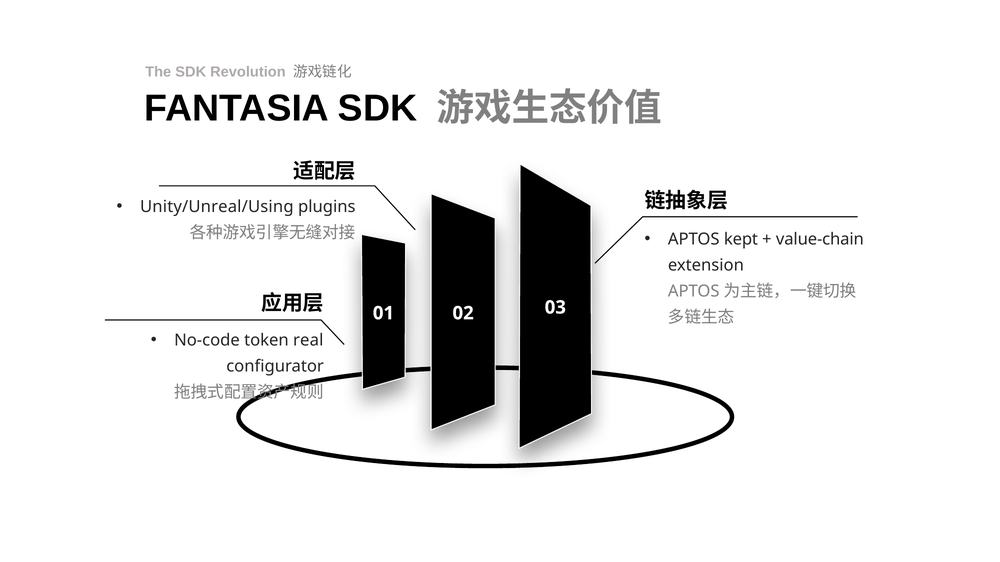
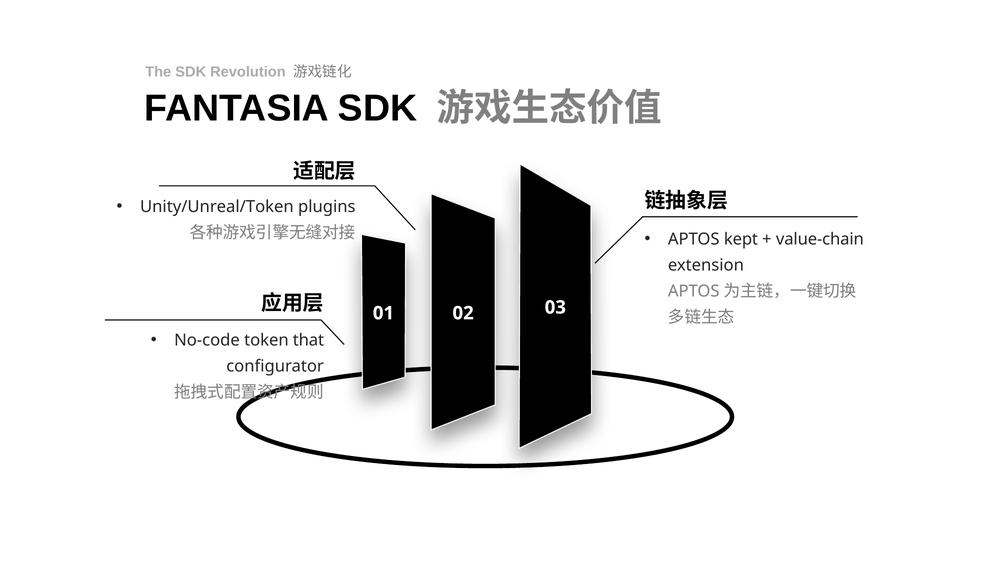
Unity/Unreal/Using: Unity/Unreal/Using -> Unity/Unreal/Token (217, 207)
real: real -> that (308, 341)
